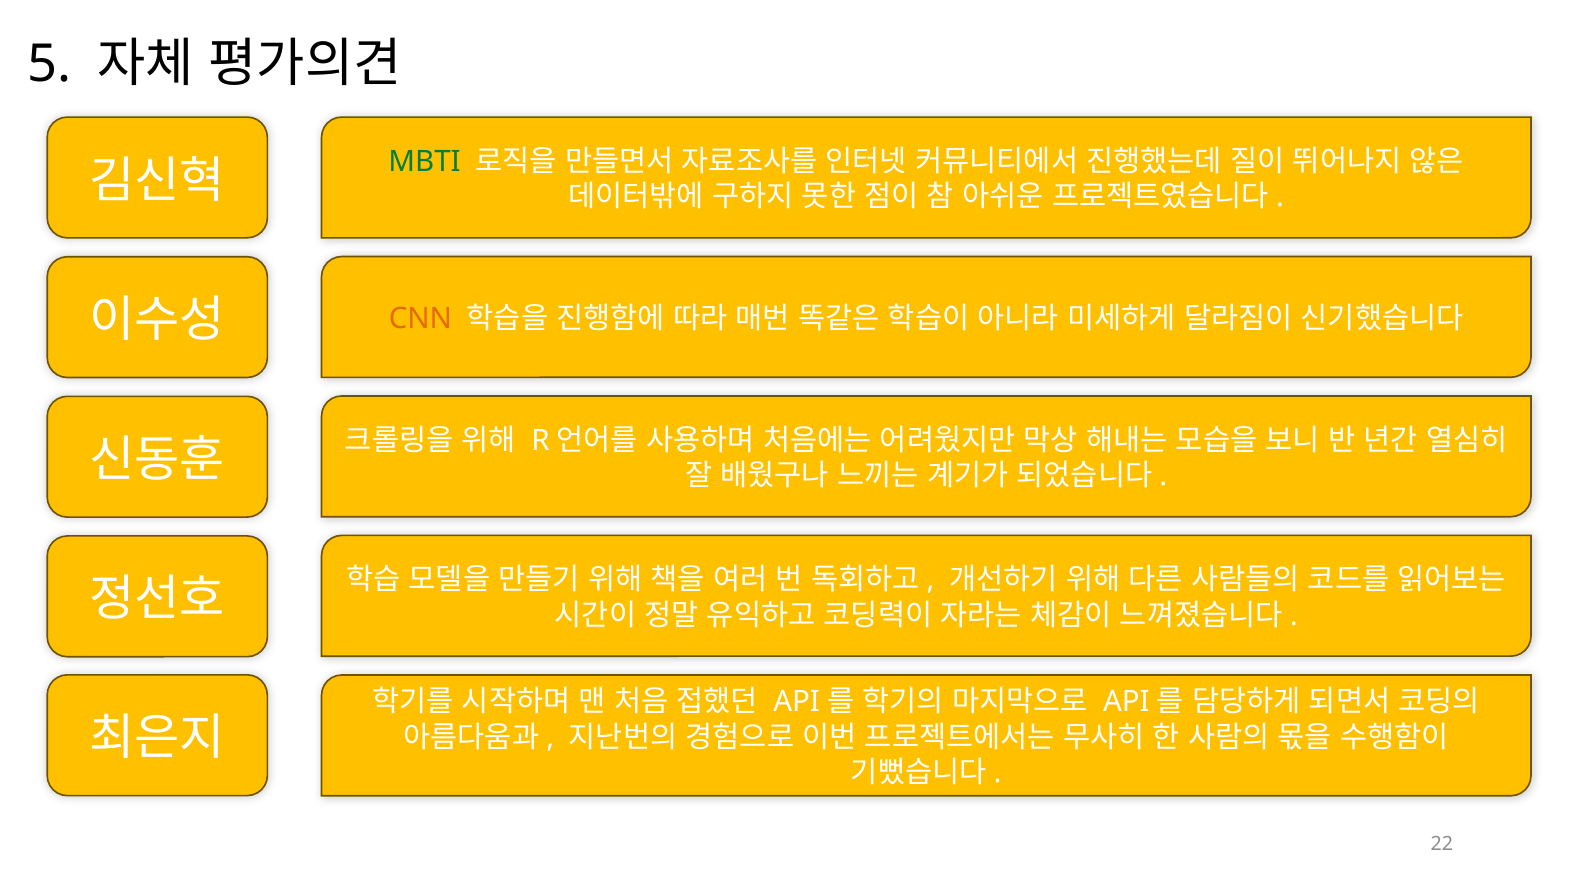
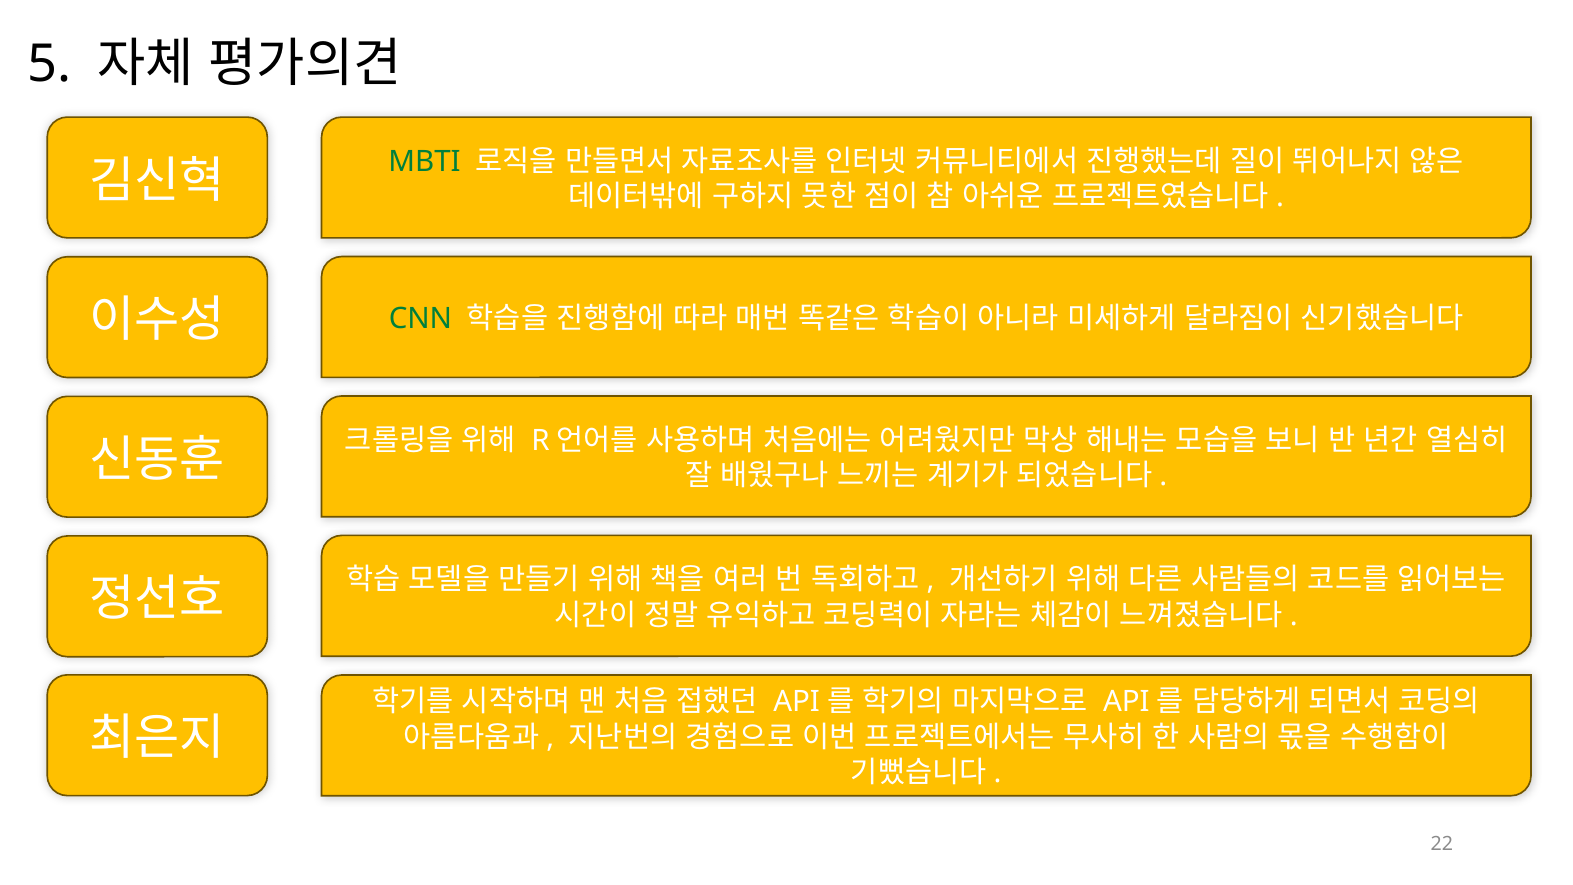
CNN colour: orange -> green (420, 319)
